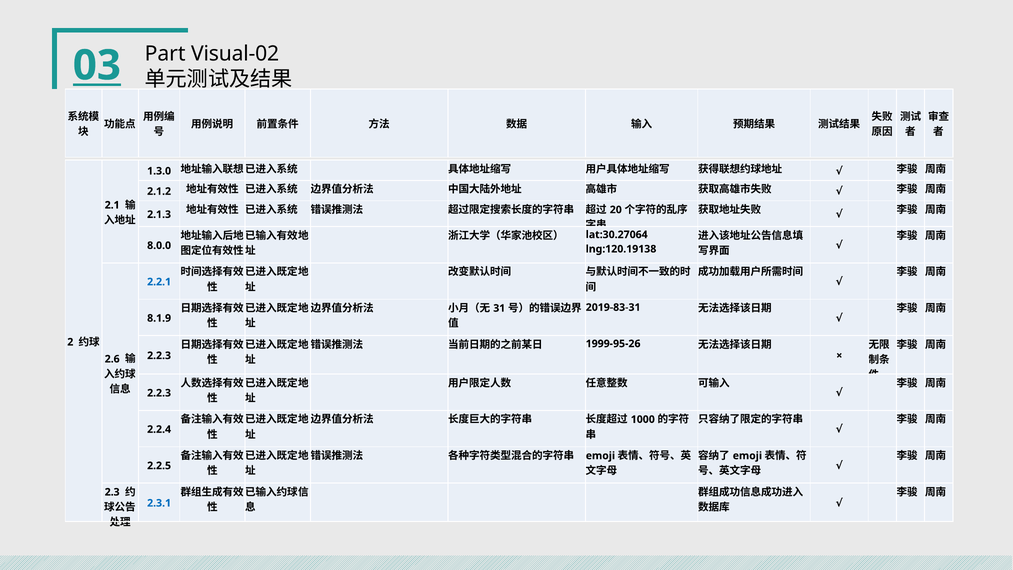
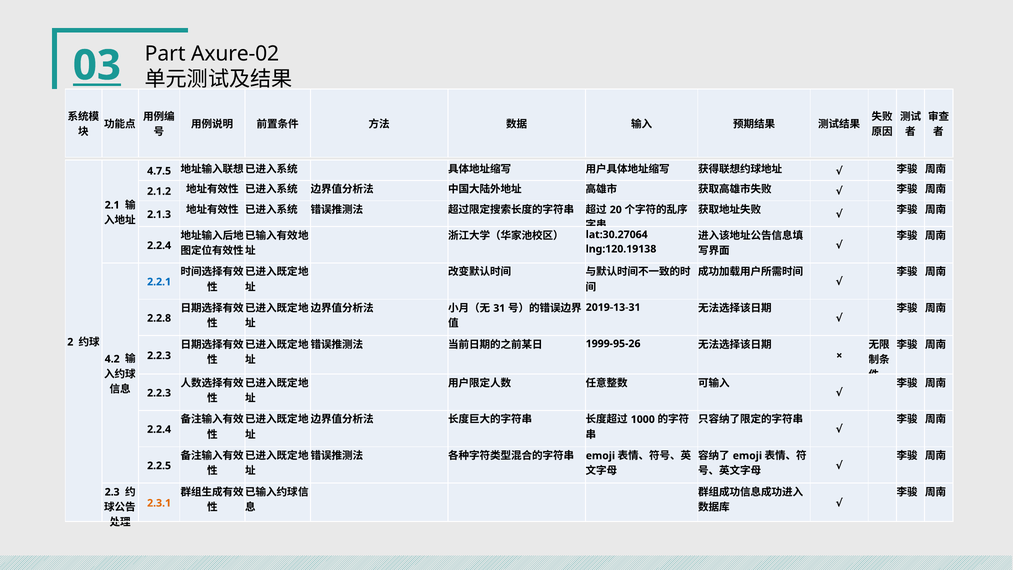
Visual-02: Visual-02 -> Axure-02 (235, 54)
1.3.0: 1.3.0 -> 4.7.5 (159, 171)
8.0.0: 8.0.0 -> 2.2.4 (159, 245)
2019-83-31: 2019-83-31 -> 2019-13-31 (613, 307)
8.1.9: 8.1.9 -> 2.2.8 (159, 318)
2.6: 2.6 -> 4.2 (112, 359)
2.3.1 colour: blue -> orange (159, 503)
